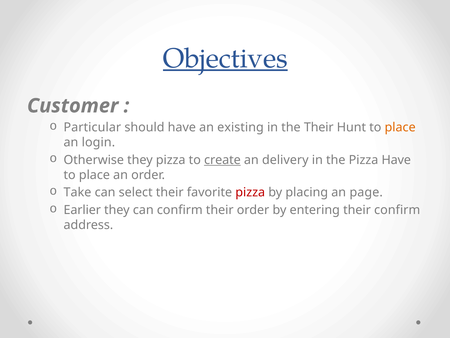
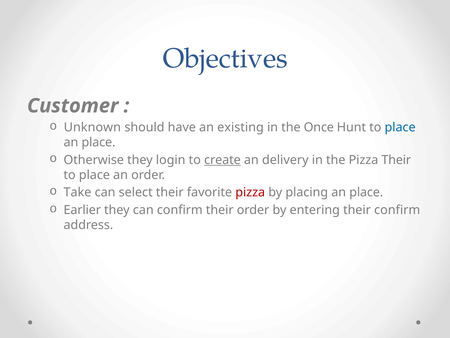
Objectives underline: present -> none (225, 58)
Particular: Particular -> Unknown (92, 127)
the Their: Their -> Once (319, 127)
place colour: orange -> blue (400, 127)
login: login -> place (99, 142)
they pizza: pizza -> login (171, 160)
Pizza Have: Have -> Their (396, 160)
placing an page: page -> place (366, 192)
